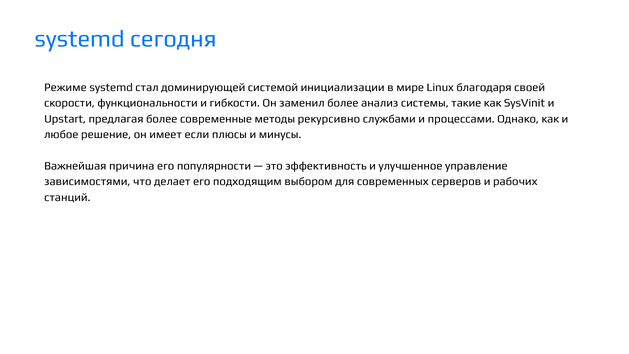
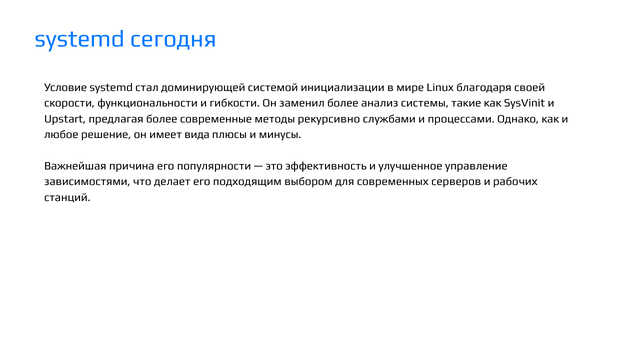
Режиме: Режиме -> Условие (66, 88)
если: если -> вида (197, 135)
